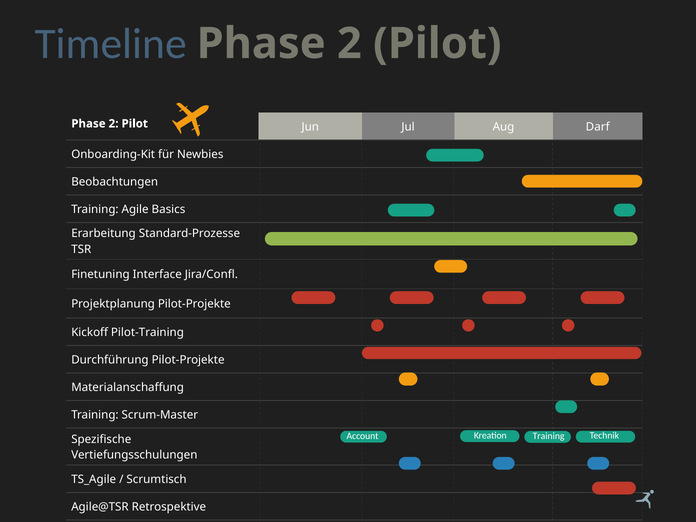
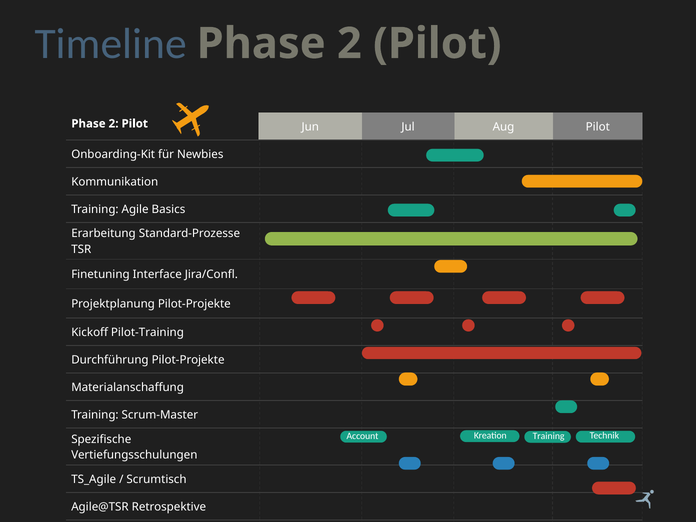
Aug Darf: Darf -> Pilot (598, 127)
Beobachtungen: Beobachtungen -> Kommunikation (115, 182)
